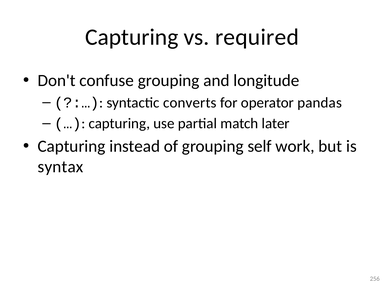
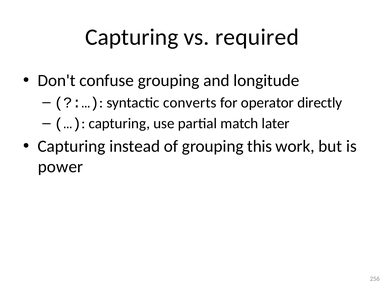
pandas: pandas -> directly (320, 103)
self: self -> this (260, 147)
syntax: syntax -> power (61, 167)
